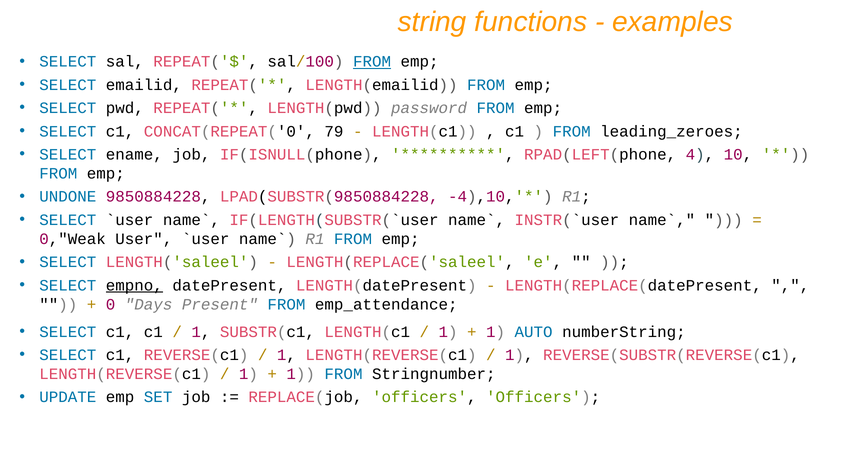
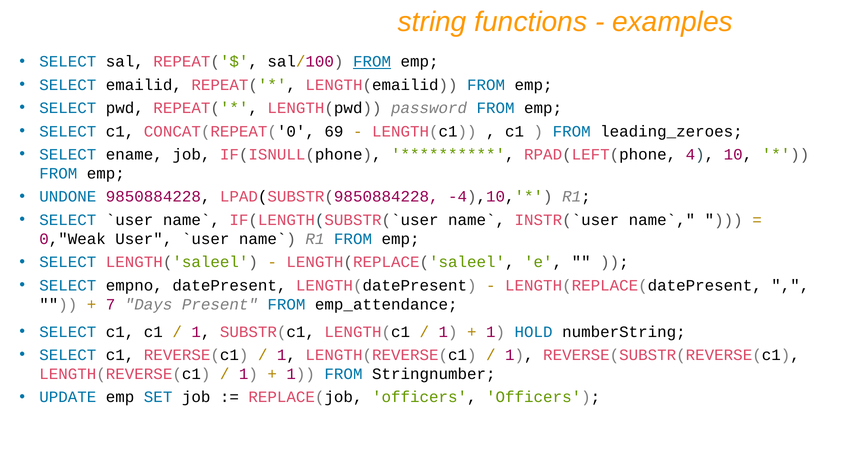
79: 79 -> 69 (334, 131)
empno underline: present -> none (134, 286)
0: 0 -> 7 (111, 305)
AUTO: AUTO -> HOLD (534, 332)
